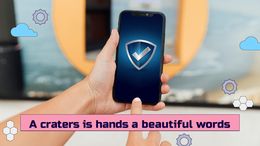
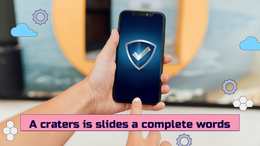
hands: hands -> slides (112, 125)
beautiful: beautiful -> complete (167, 125)
